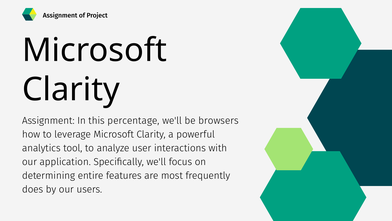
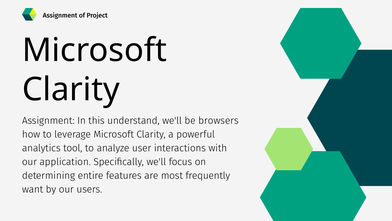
percentage: percentage -> understand (134, 120)
does: does -> want (33, 189)
